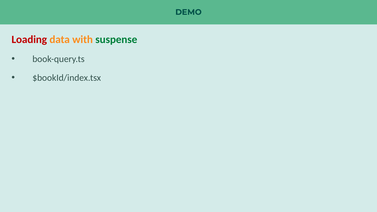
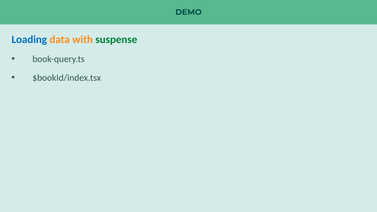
Loading colour: red -> blue (29, 39)
